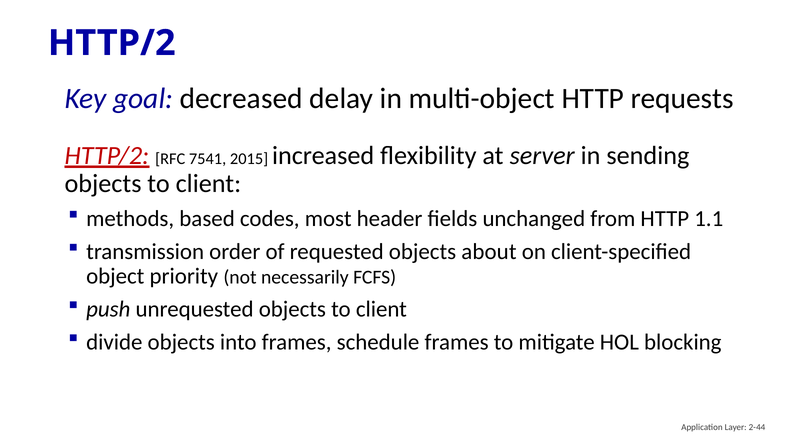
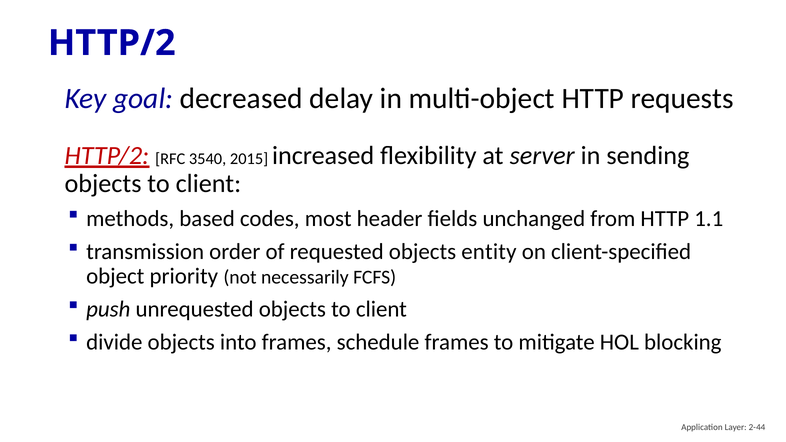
7541: 7541 -> 3540 (208, 159)
about: about -> entity (489, 252)
